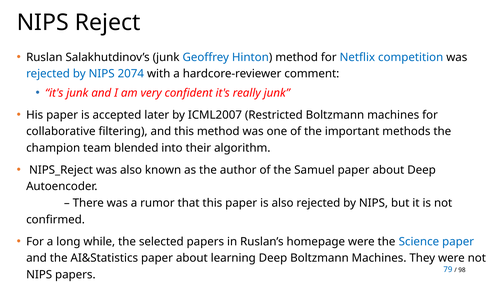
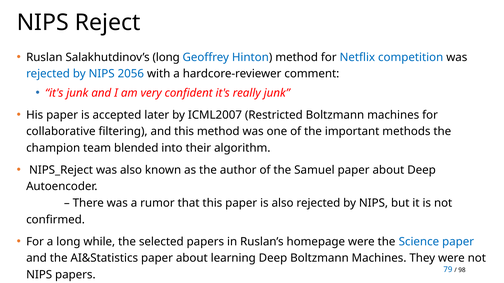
Salakhutdinov’s junk: junk -> long (166, 57)
2074: 2074 -> 2056 (131, 74)
